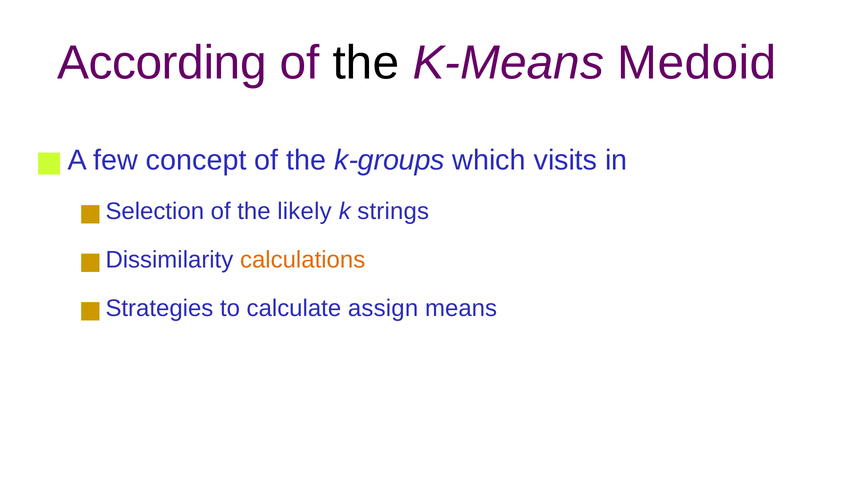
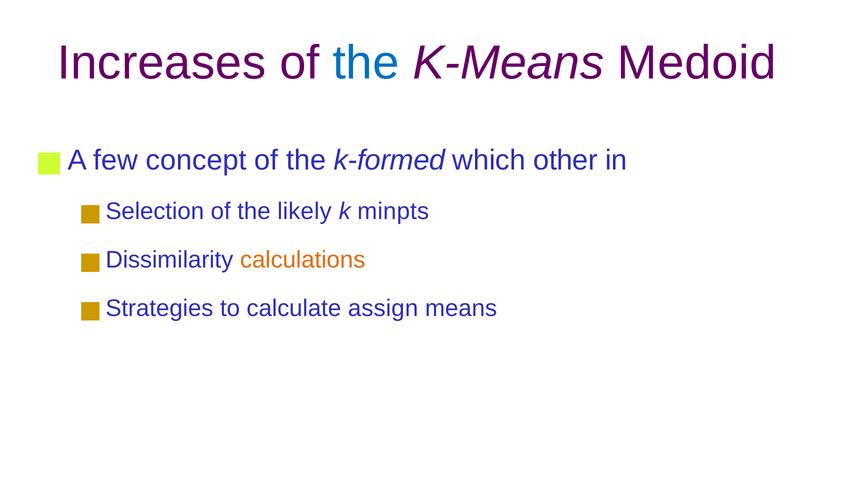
According: According -> Increases (162, 63)
the colour: black -> blue (366, 63)
k-groups: k-groups -> k-formed (390, 160)
visits: visits -> other (566, 160)
strings: strings -> minpts (393, 211)
